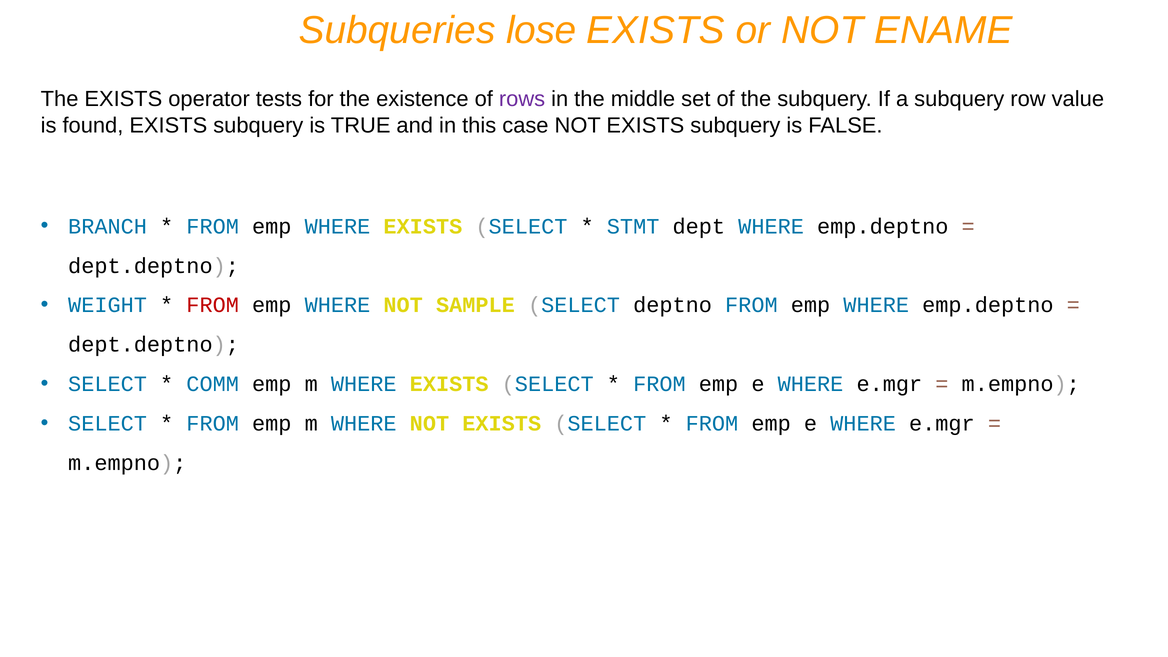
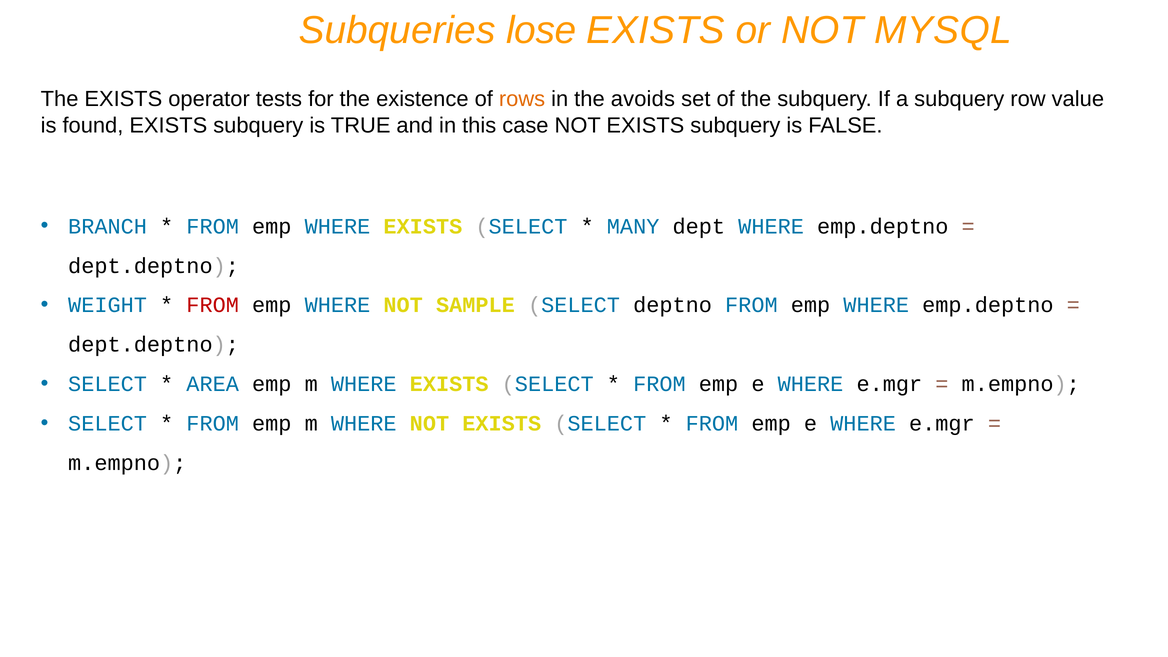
ENAME: ENAME -> MYSQL (943, 30)
rows colour: purple -> orange (522, 99)
middle: middle -> avoids (643, 99)
STMT: STMT -> MANY (633, 226)
COMM: COMM -> AREA (213, 384)
